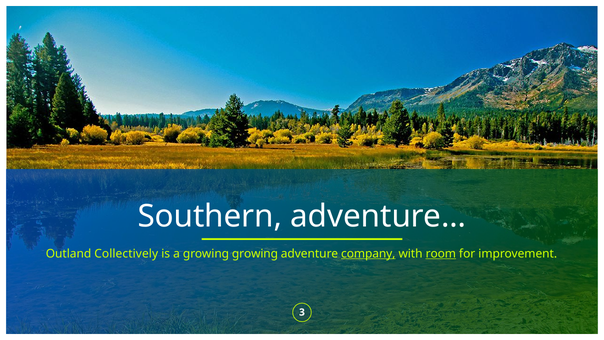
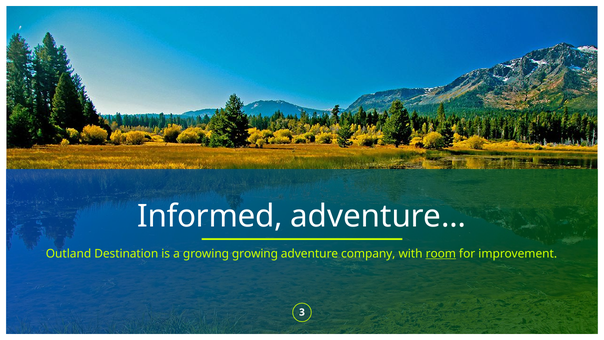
Southern: Southern -> Informed (210, 216)
Collectively: Collectively -> Destination (126, 253)
company underline: present -> none (368, 253)
